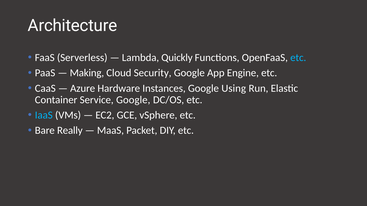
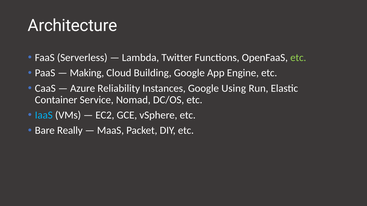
Quickly: Quickly -> Twitter (177, 58)
etc colour: light blue -> light green (298, 58)
Security: Security -> Building (153, 73)
Hardware: Hardware -> Reliability (119, 88)
Service Google: Google -> Nomad (133, 100)
